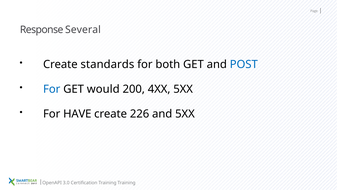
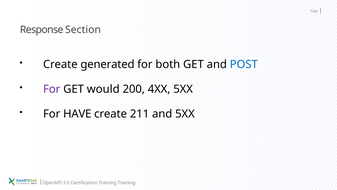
Several: Several -> Section (83, 30)
standards: standards -> generated (108, 64)
For colour: blue -> purple (52, 89)
226: 226 -> 211 (140, 114)
